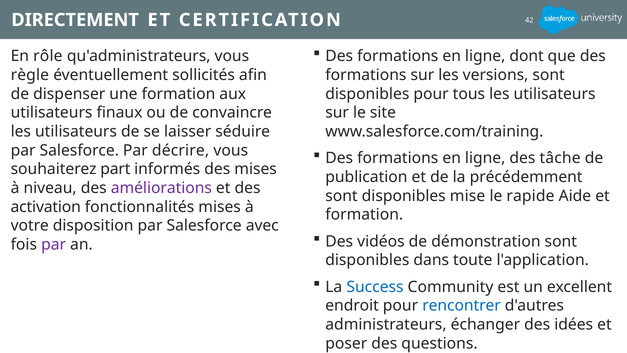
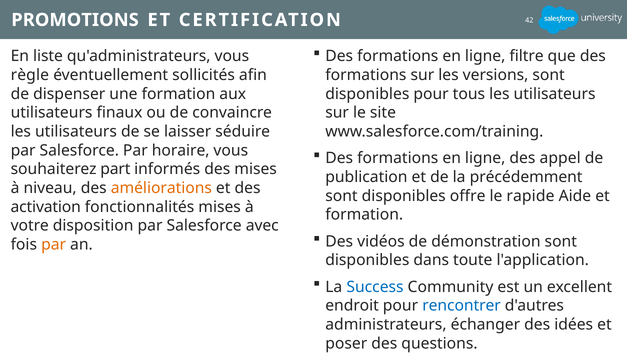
DIRECTEMENT: DIRECTEMENT -> PROMOTIONS (75, 20)
dont: dont -> filtre (527, 56)
rôle: rôle -> liste (48, 56)
décrire: décrire -> horaire (181, 150)
tâche: tâche -> appel (560, 158)
améliorations colour: purple -> orange (161, 188)
mise: mise -> offre (468, 196)
par colour: purple -> orange (54, 244)
